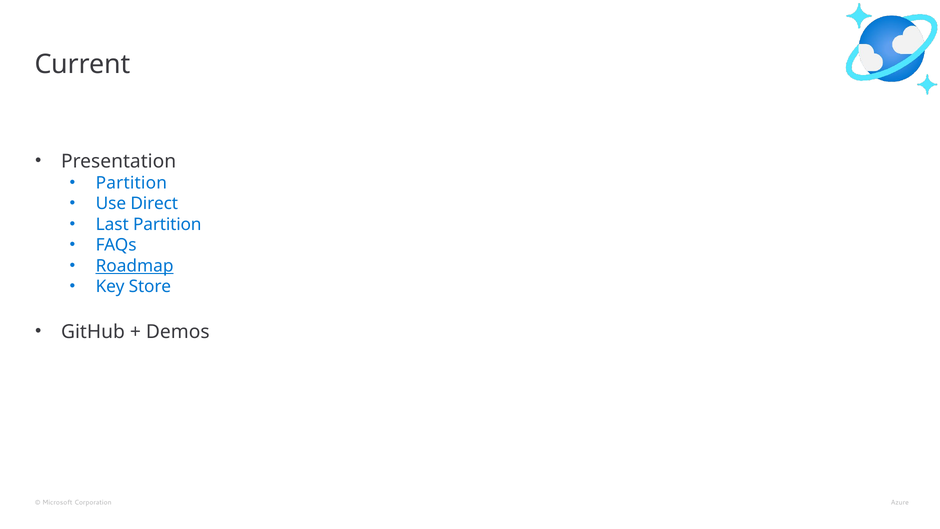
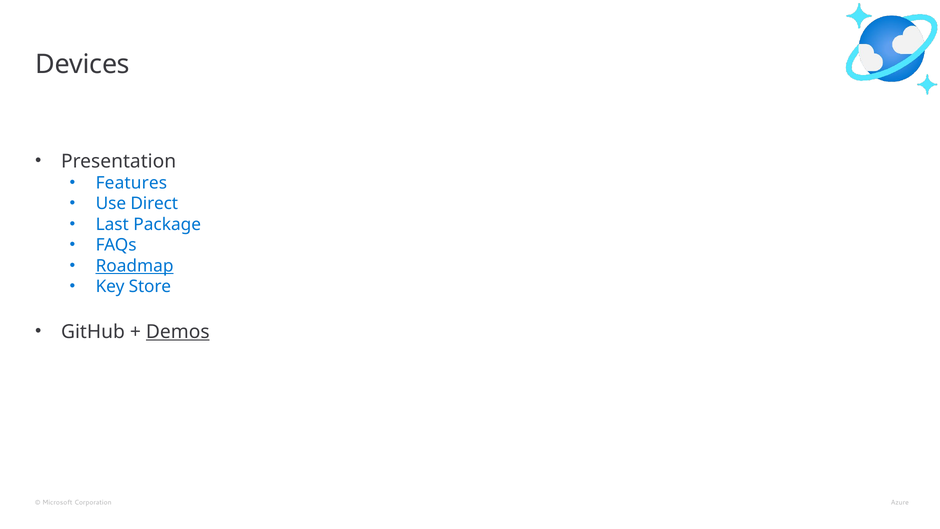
Current: Current -> Devices (83, 64)
Partition: Partition -> Features (131, 183)
Last Partition: Partition -> Package (167, 224)
Demos underline: none -> present (178, 332)
